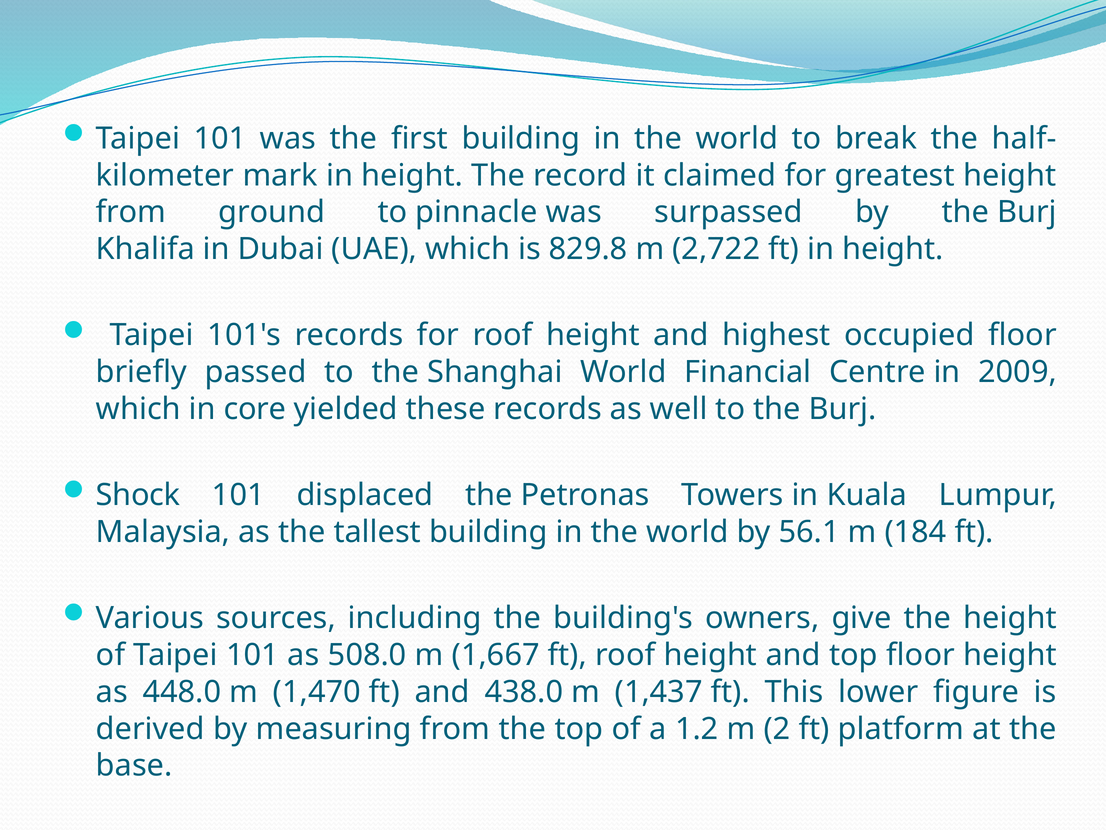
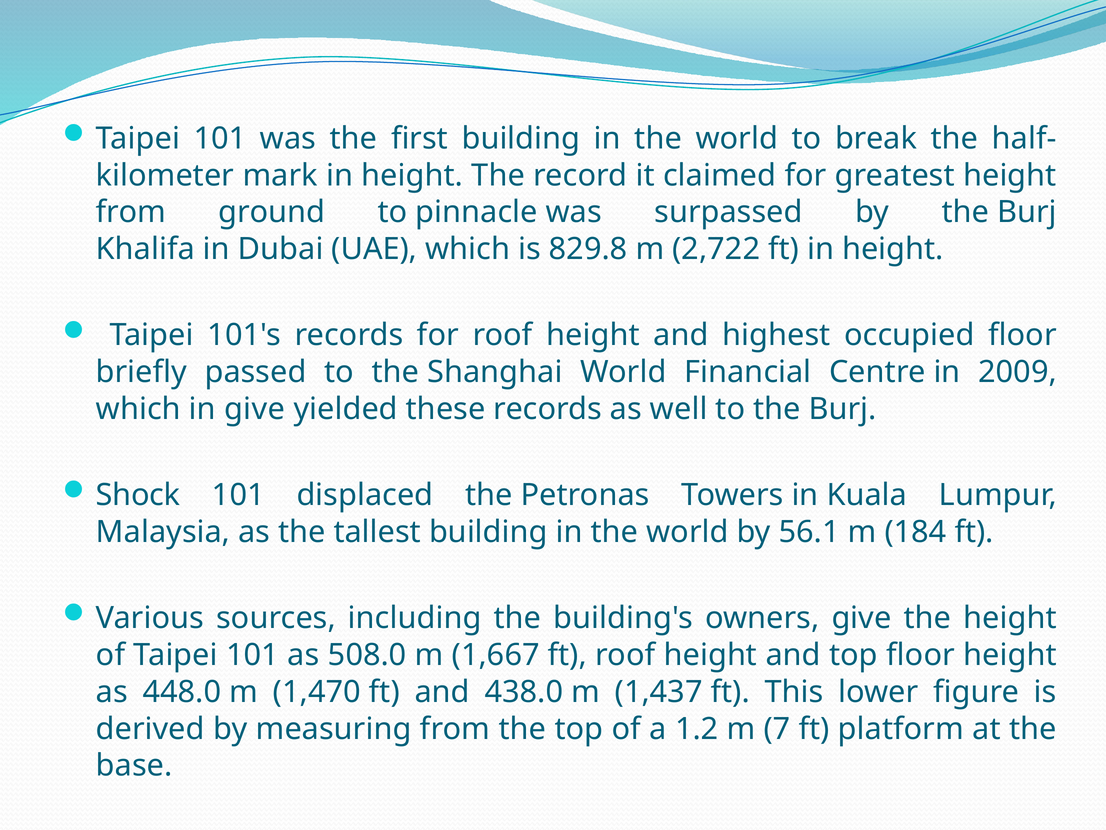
in core: core -> give (255, 409)
2: 2 -> 7 (777, 728)
